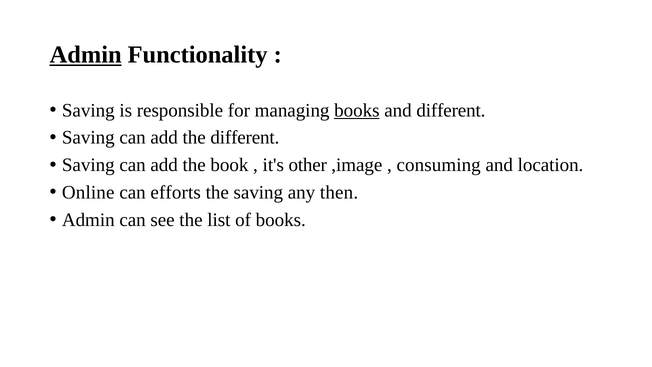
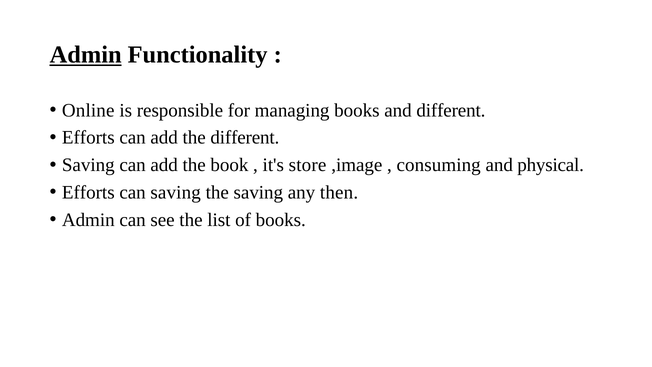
Saving: Saving -> Online (88, 110)
books underline: present -> none (357, 110)
Saving: Saving -> Efforts (88, 138)
other: other -> store (308, 165)
location: location -> physical (551, 165)
Online: Online -> Efforts (88, 192)
can efforts: efforts -> saving (176, 192)
